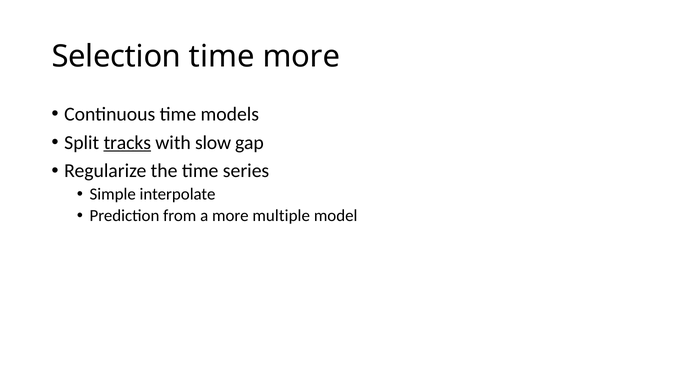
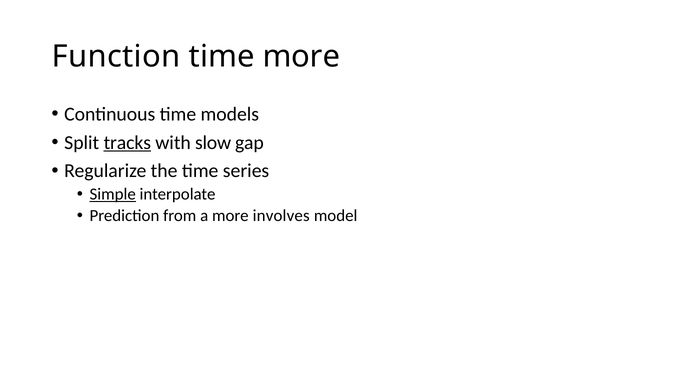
Selection: Selection -> Function (116, 57)
Simple underline: none -> present (113, 194)
multiple: multiple -> involves (281, 216)
